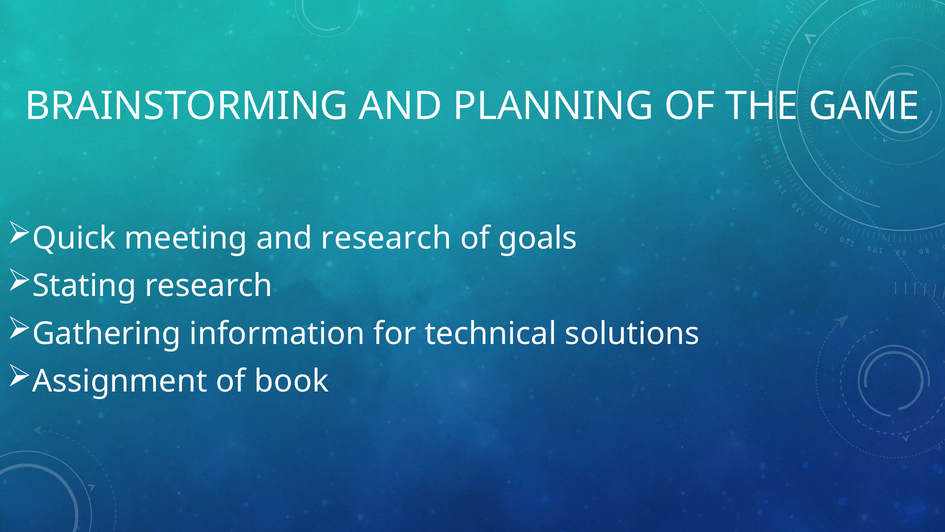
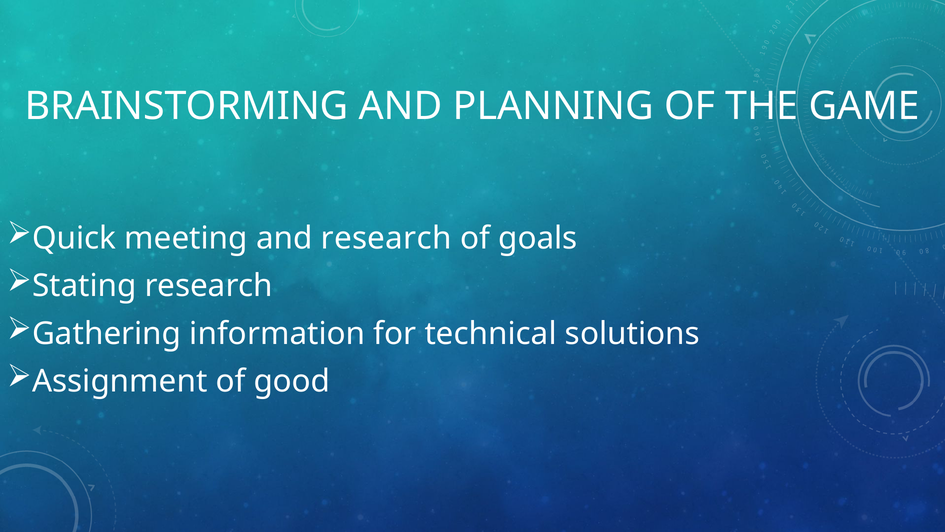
book: book -> good (292, 381)
